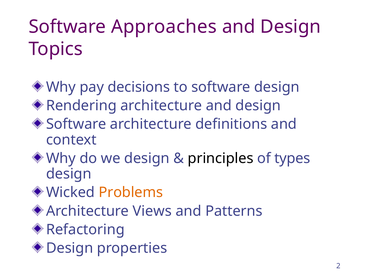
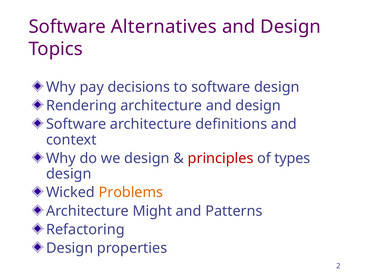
Approaches: Approaches -> Alternatives (164, 27)
principles colour: black -> red (221, 158)
Views: Views -> Might (152, 211)
